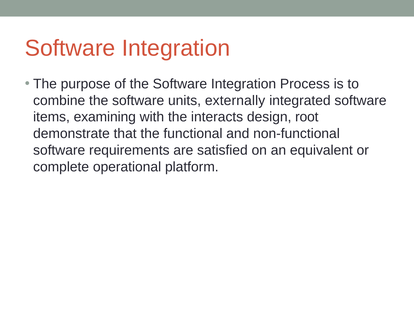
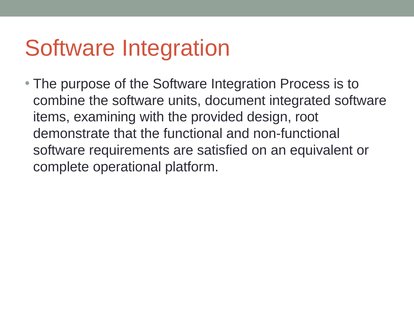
externally: externally -> document (235, 100)
interacts: interacts -> provided (217, 117)
